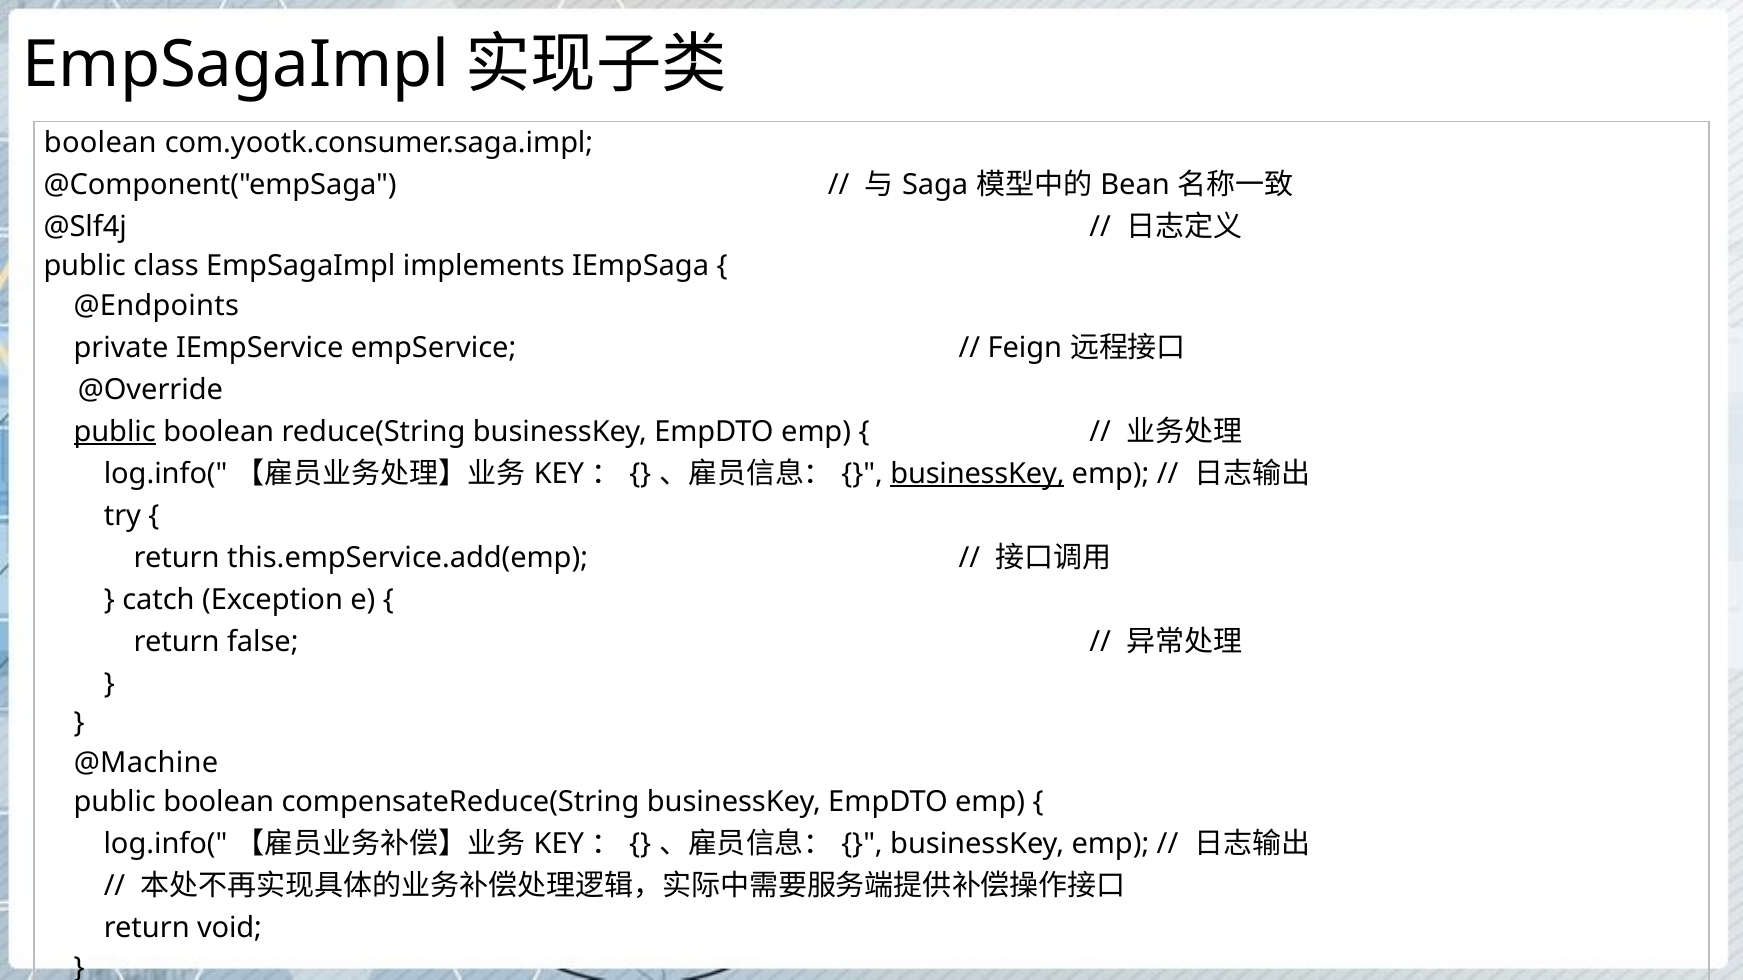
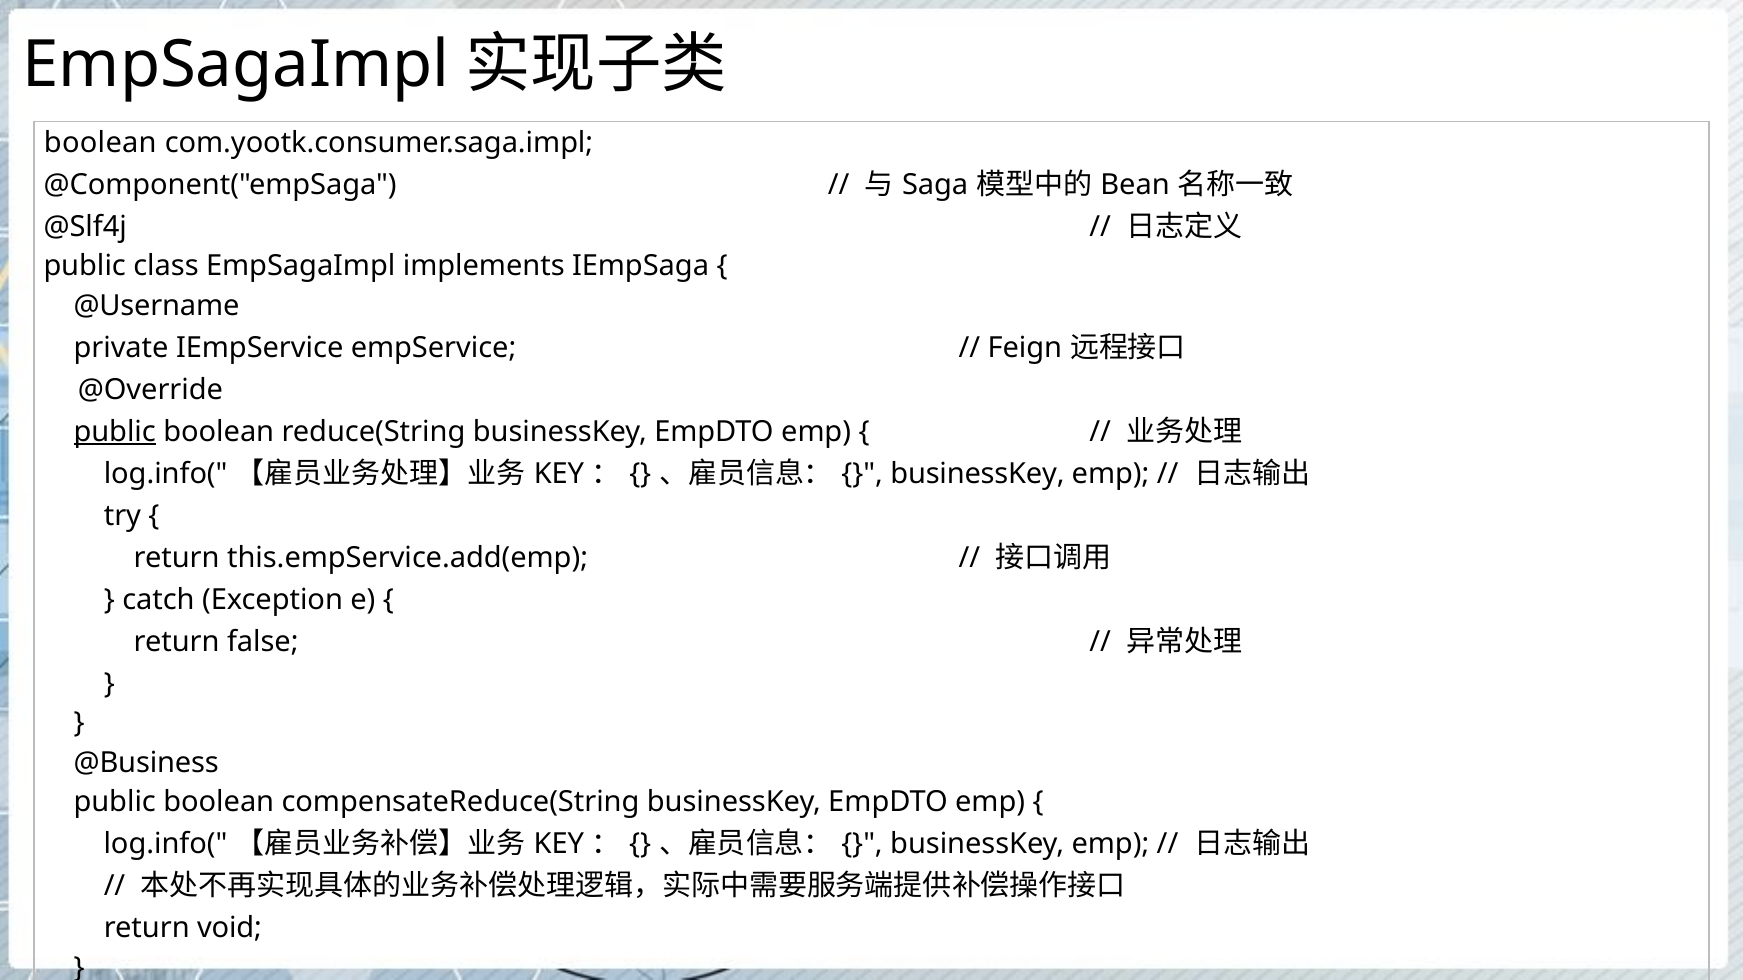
@Endpoints: @Endpoints -> @Username (156, 306)
businessKey underline: present -> none (977, 474)
@Machine: @Machine -> @Business (146, 763)
